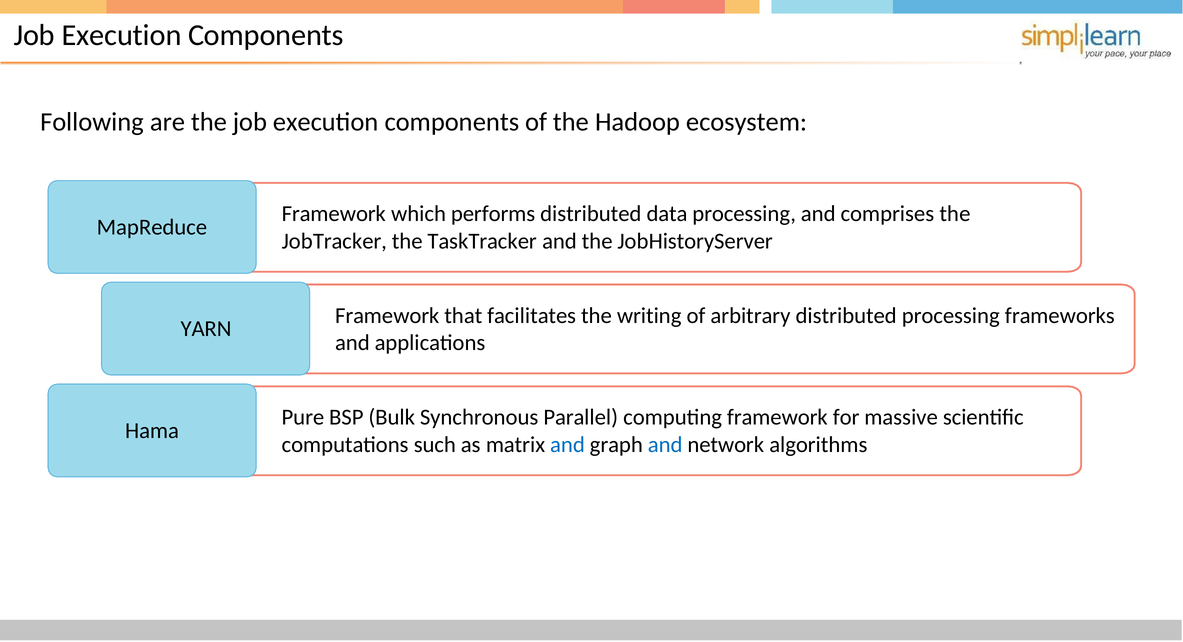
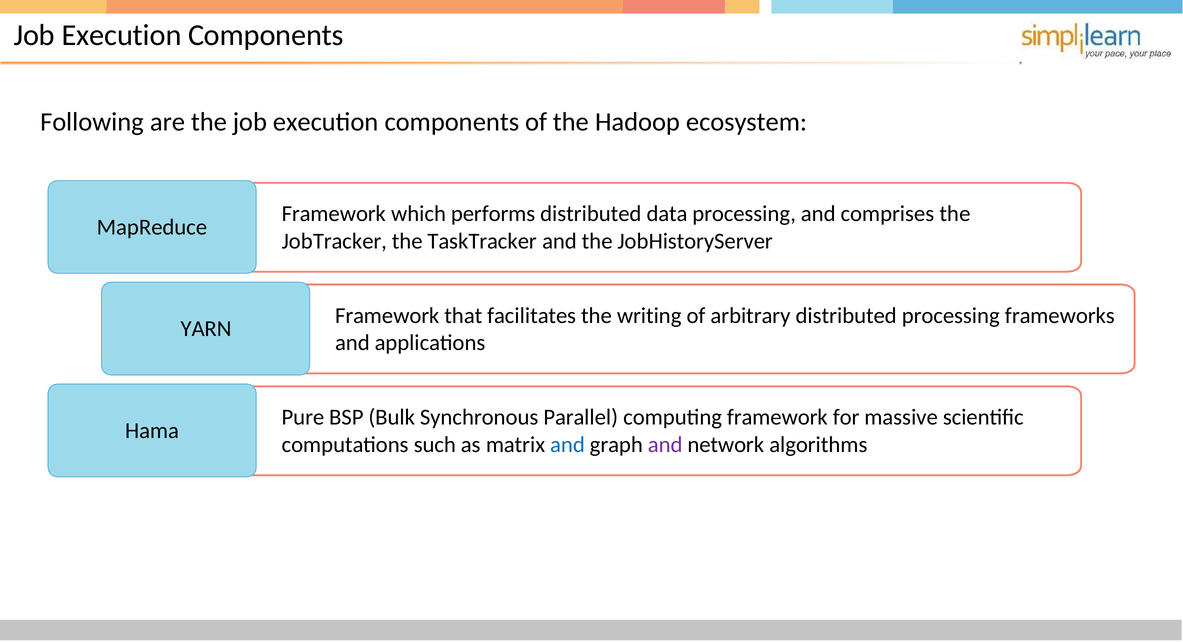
and colour: blue -> purple (665, 445)
